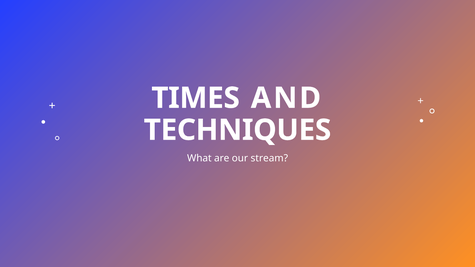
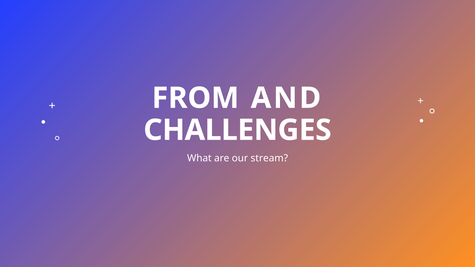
TIMES: TIMES -> FROM (195, 98)
TECHNIQUES: TECHNIQUES -> CHALLENGES (237, 130)
